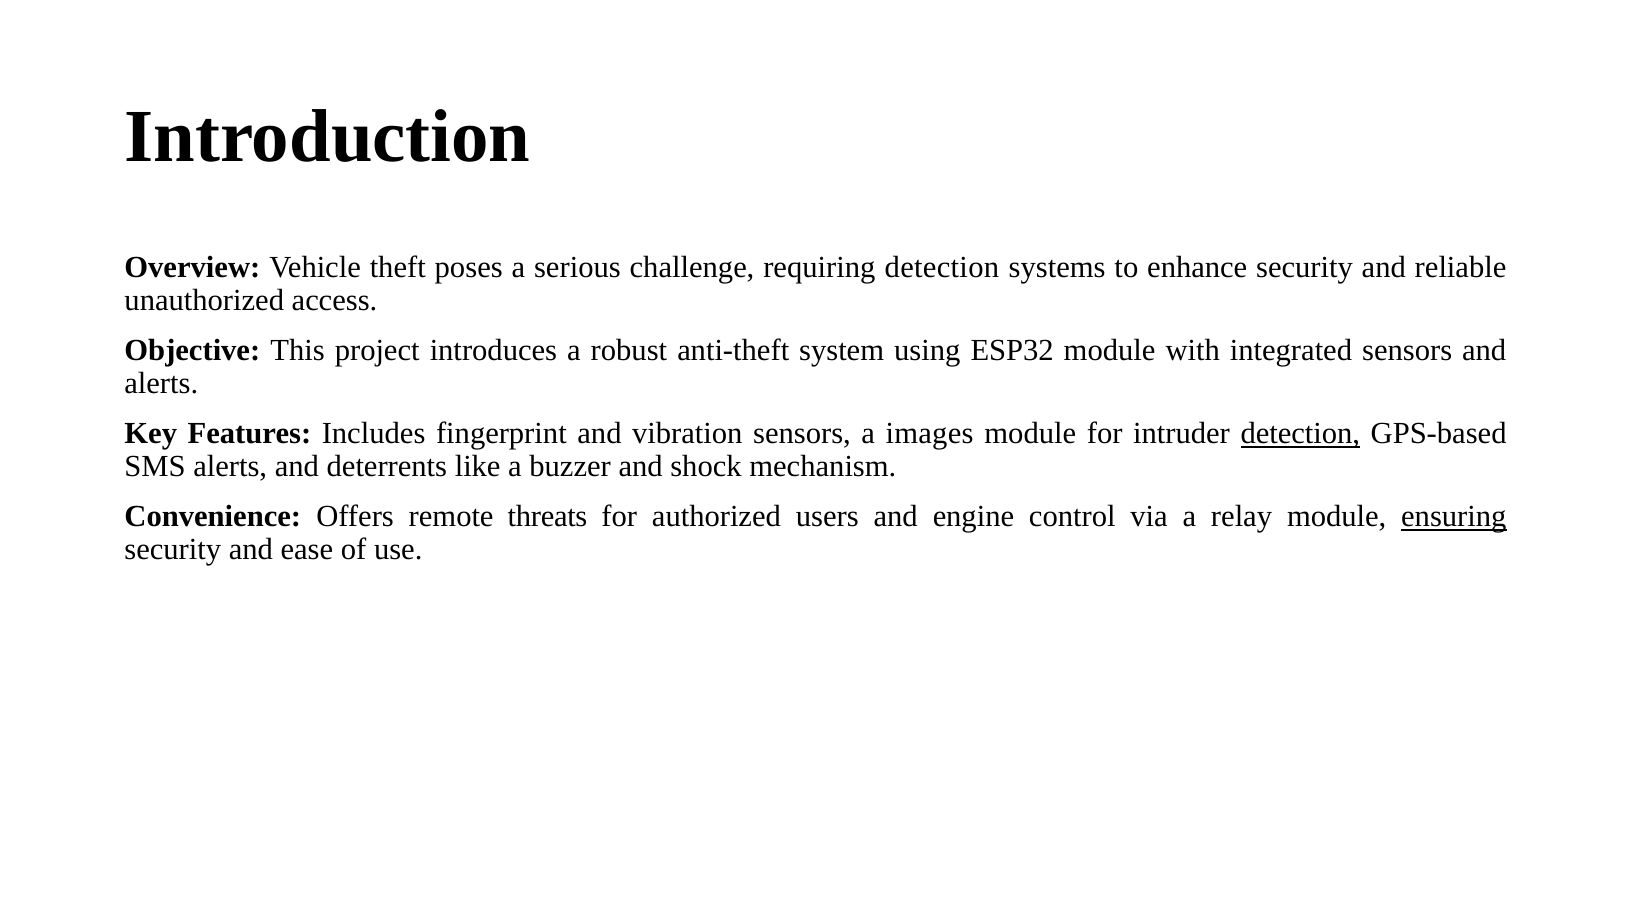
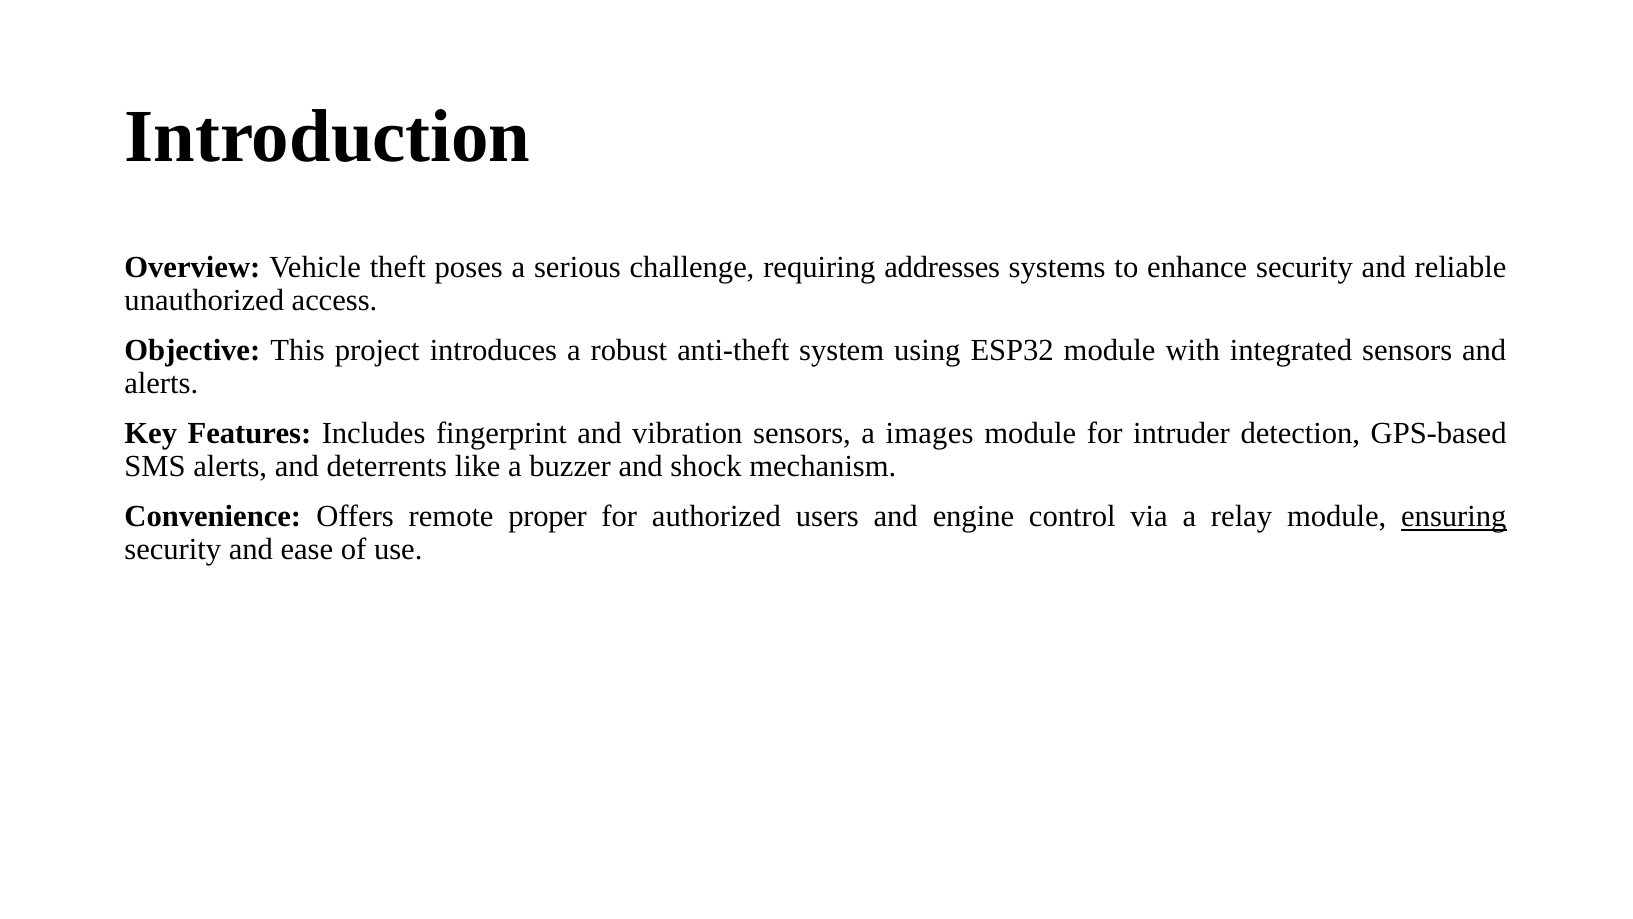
requiring detection: detection -> addresses (942, 267)
detection underline: present -> none (1300, 433)
threats: threats -> proper (548, 517)
